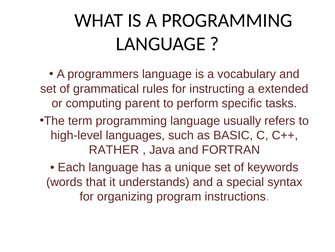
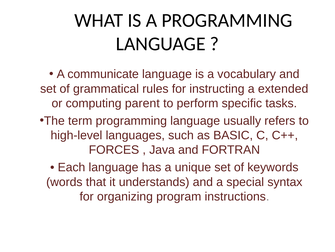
programmers: programmers -> communicate (103, 74)
RATHER: RATHER -> FORCES (114, 150)
